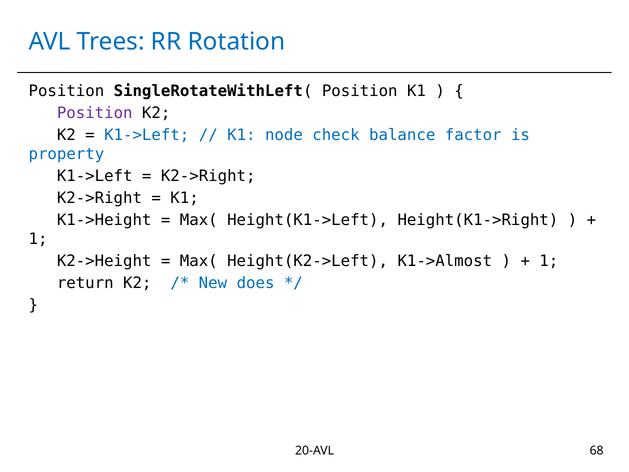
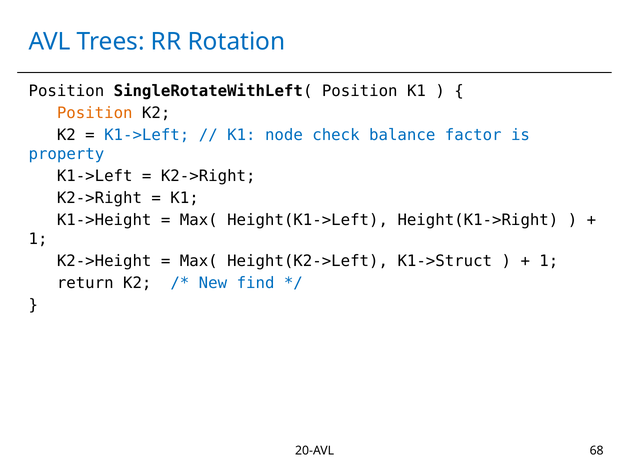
Position colour: purple -> orange (95, 113)
K1->Almost: K1->Almost -> K1->Struct (445, 261)
does: does -> find (256, 283)
